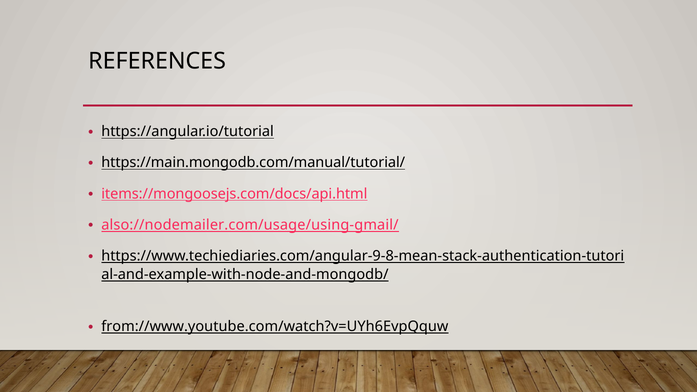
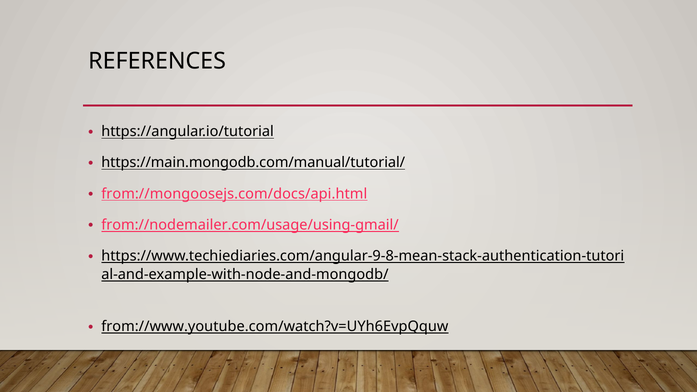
items://mongoosejs.com/docs/api.html: items://mongoosejs.com/docs/api.html -> from://mongoosejs.com/docs/api.html (234, 194)
also://nodemailer.com/usage/using-gmail/: also://nodemailer.com/usage/using-gmail/ -> from://nodemailer.com/usage/using-gmail/ (250, 225)
